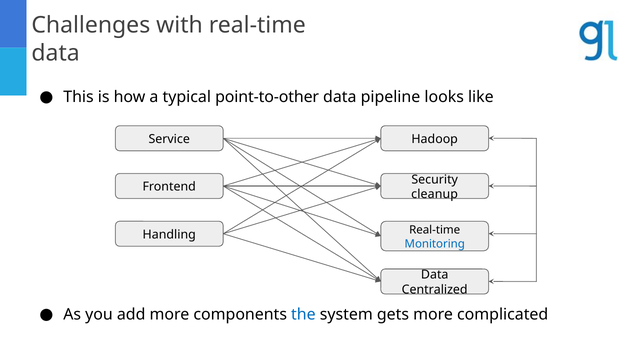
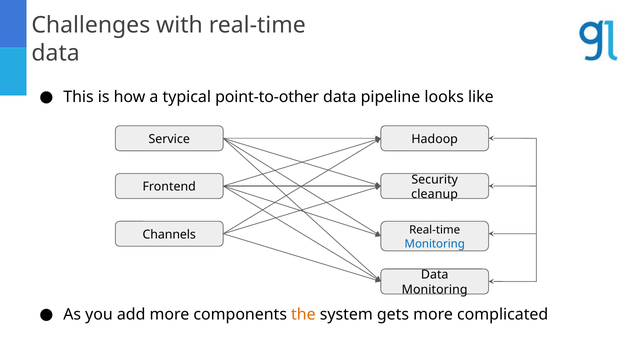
Handling: Handling -> Channels (169, 235)
Centralized: Centralized -> Monitoring (435, 290)
the colour: blue -> orange (303, 315)
